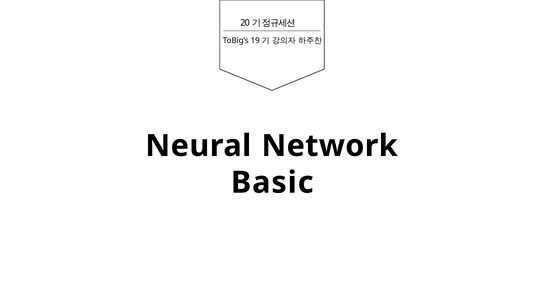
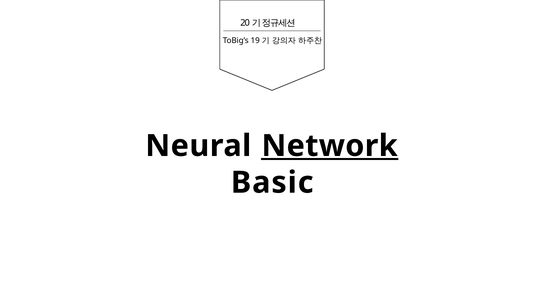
Network underline: none -> present (330, 146)
